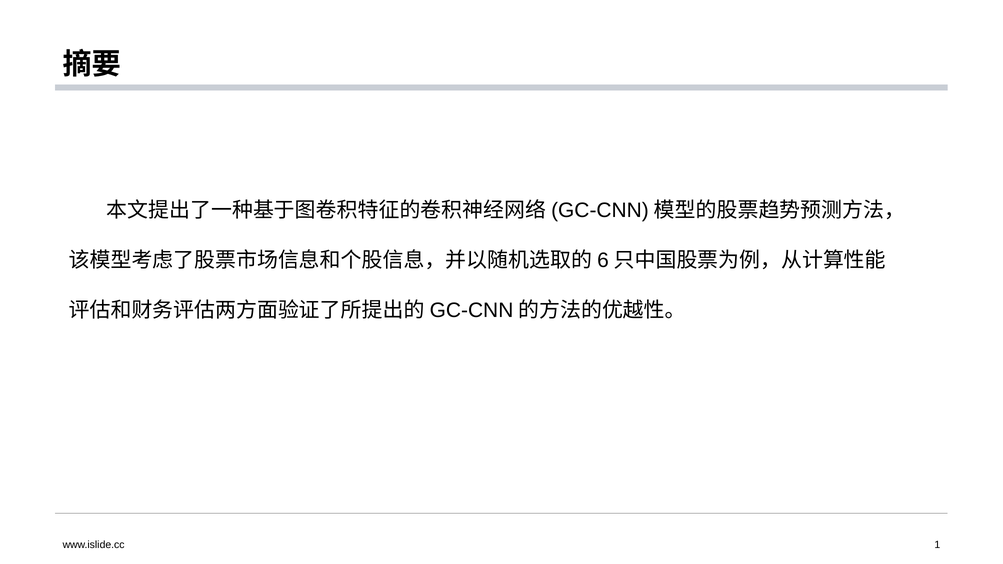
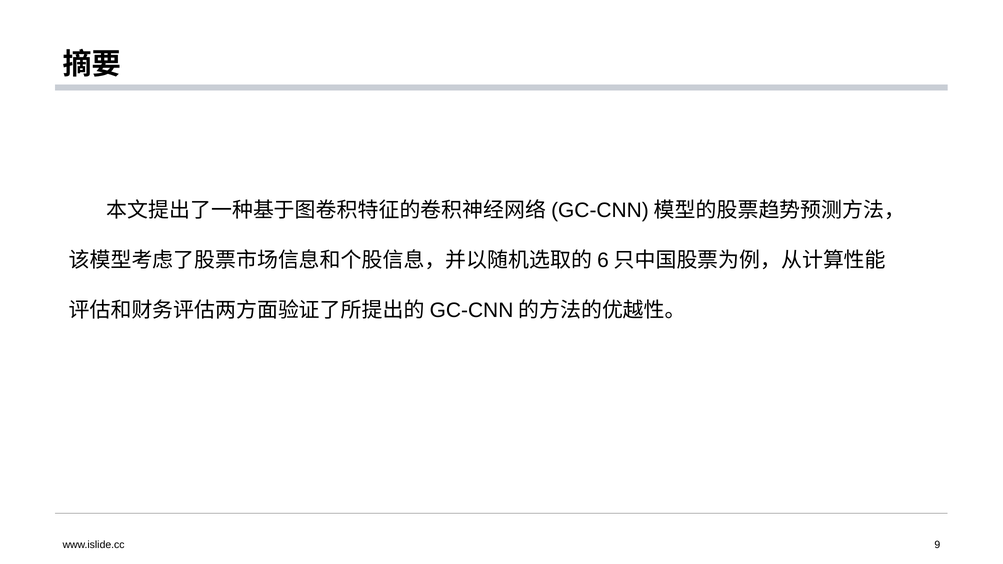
1: 1 -> 9 (937, 545)
